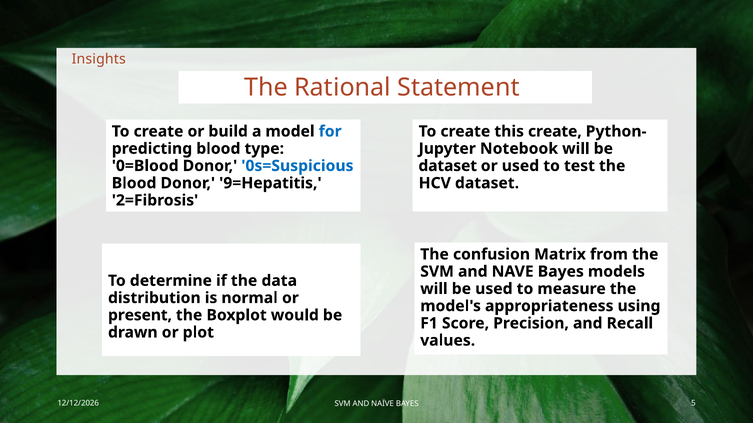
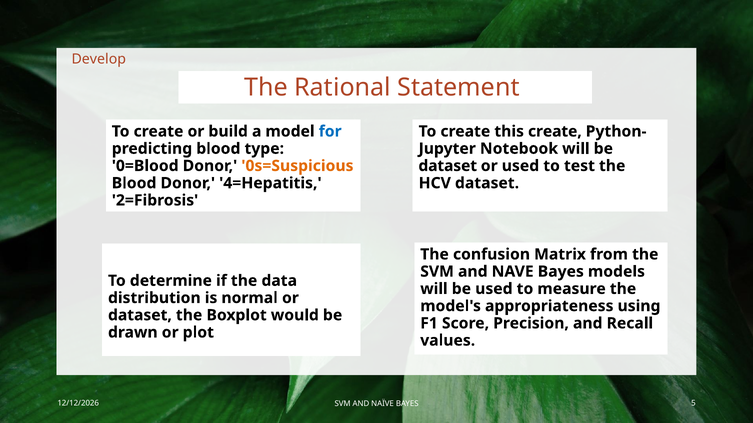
Insights: Insights -> Develop (99, 59)
0s=Suspicious colour: blue -> orange (297, 166)
9=Hepatitis: 9=Hepatitis -> 4=Hepatitis (270, 183)
present: present -> dataset (140, 316)
